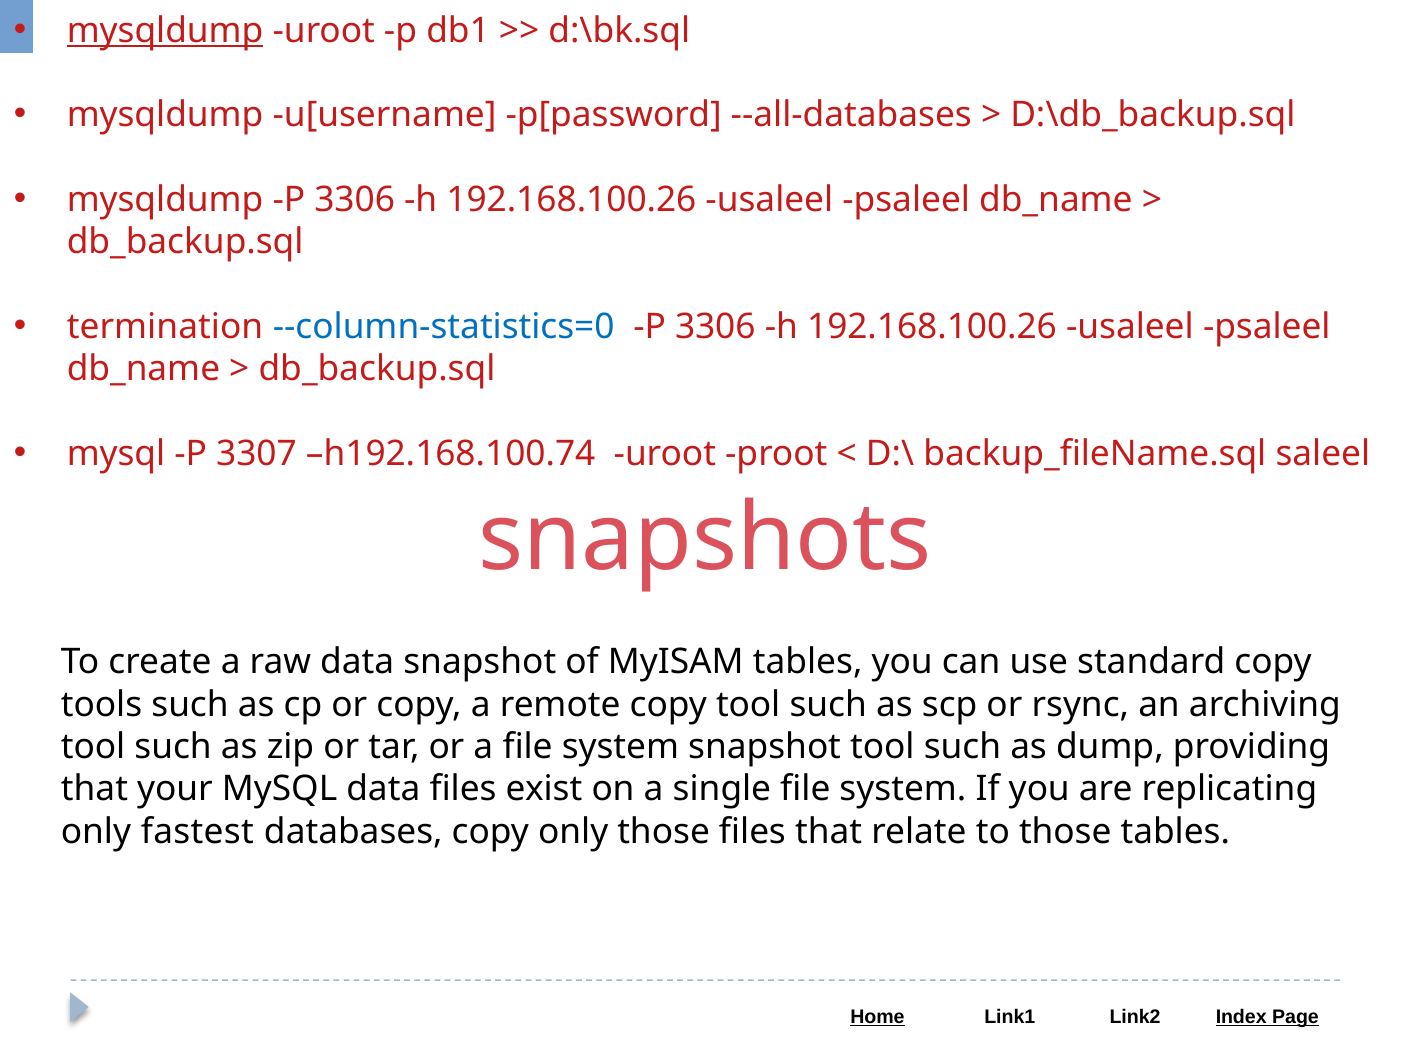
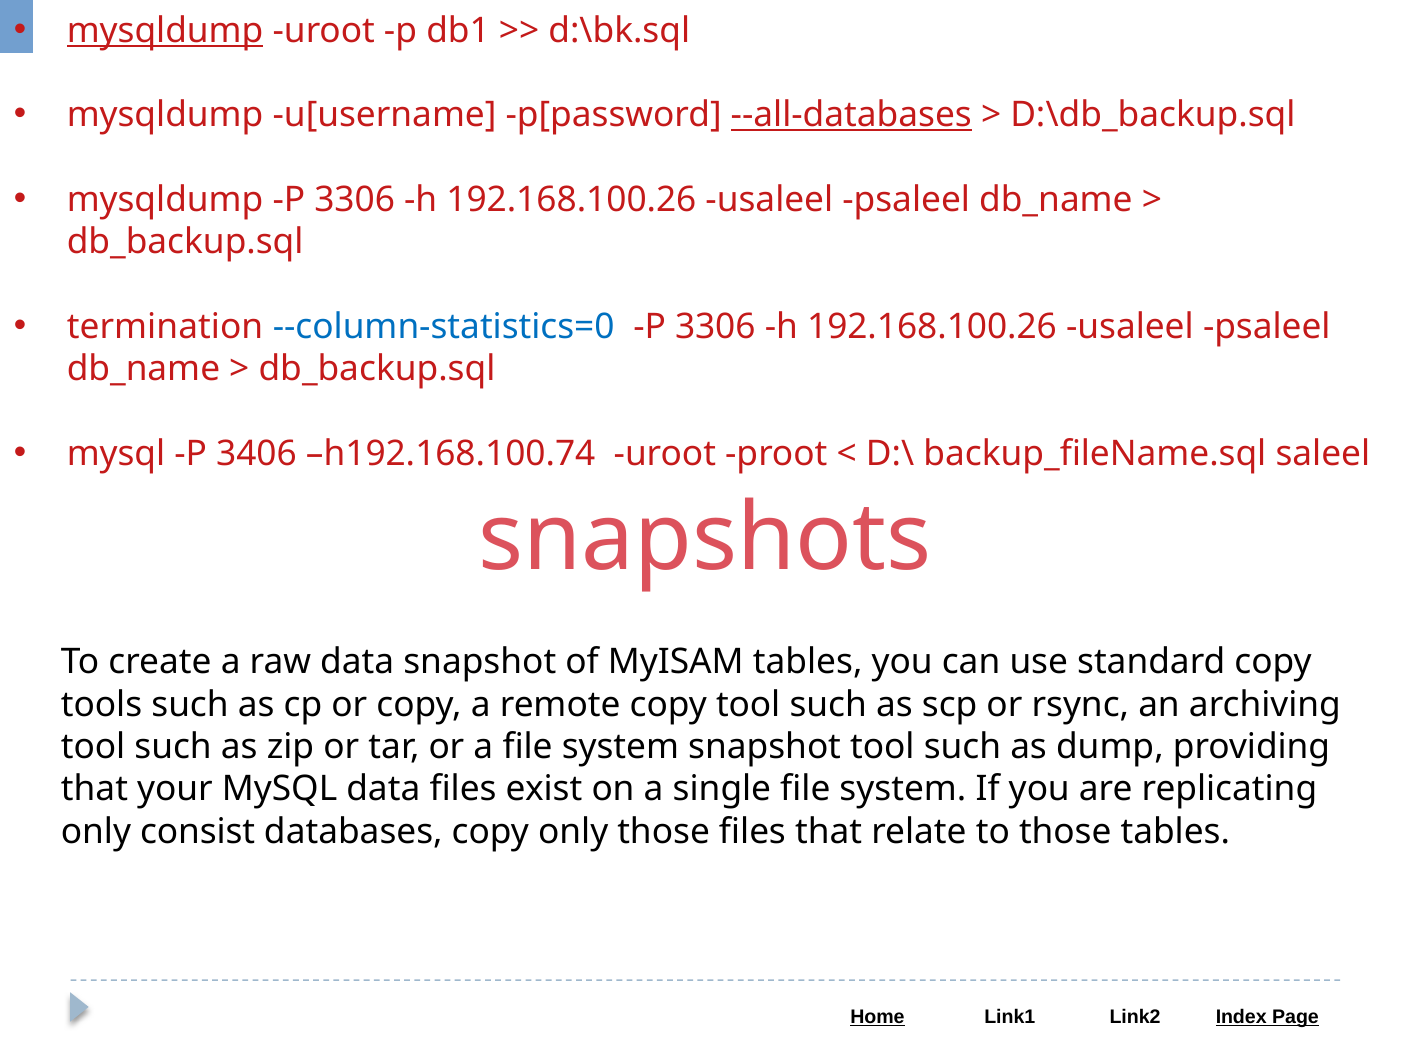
--all-databases underline: none -> present (851, 115)
3307: 3307 -> 3406 (257, 454)
fastest: fastest -> consist (198, 832)
